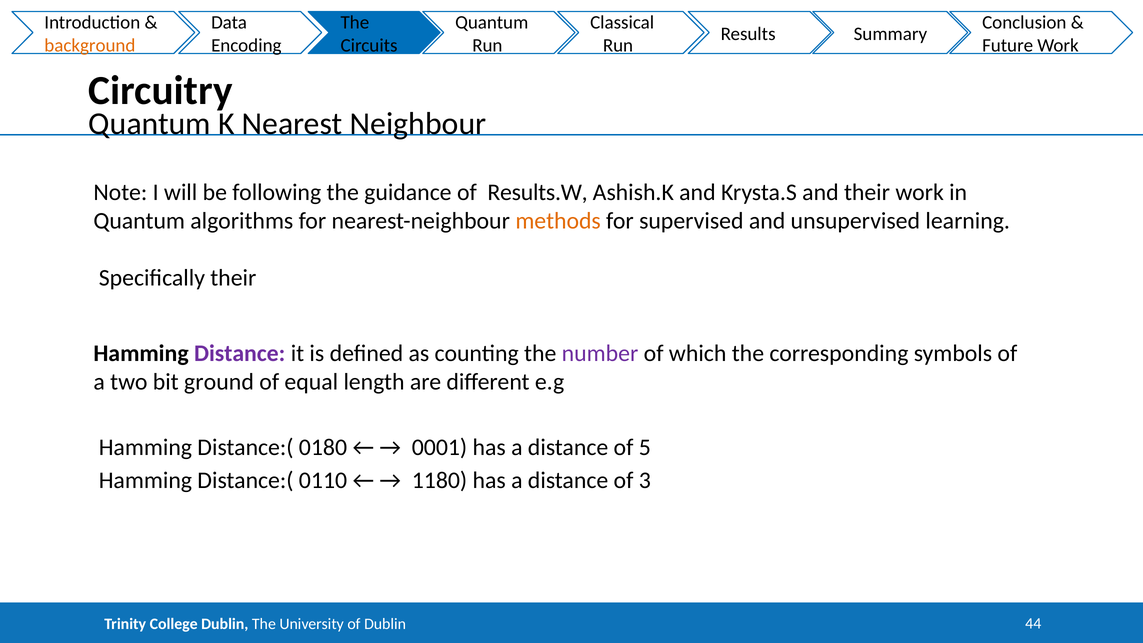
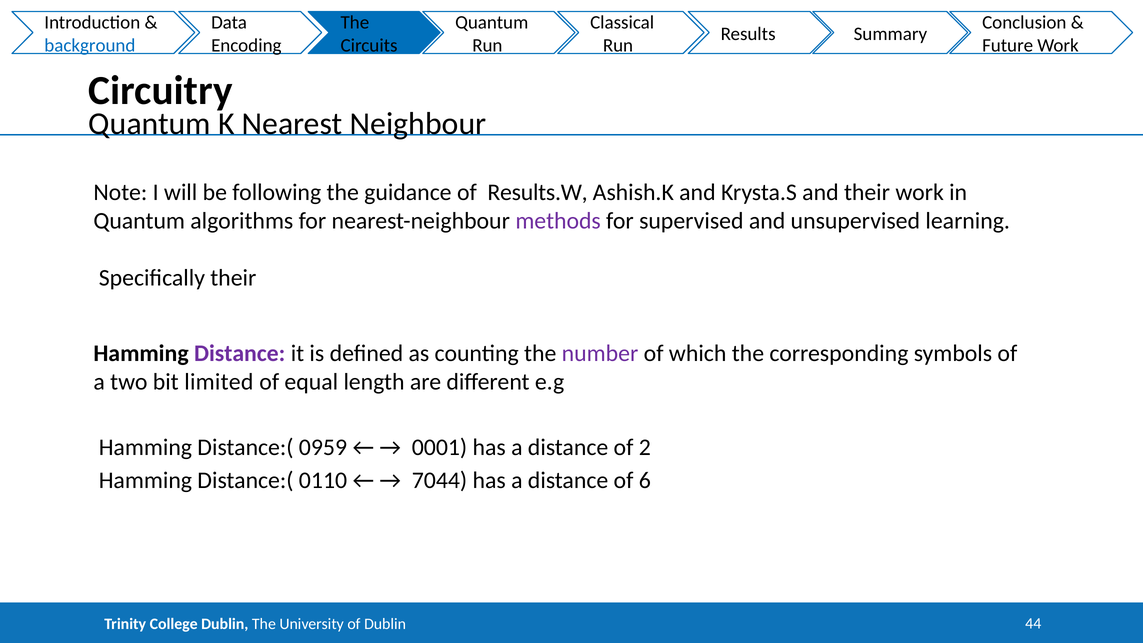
background colour: orange -> blue (90, 45)
methods colour: orange -> purple (558, 221)
ground: ground -> limited (219, 382)
0180: 0180 -> 0959 (323, 447)
5: 5 -> 2 (645, 447)
1180: 1180 -> 7044 (439, 480)
3: 3 -> 6 (645, 480)
